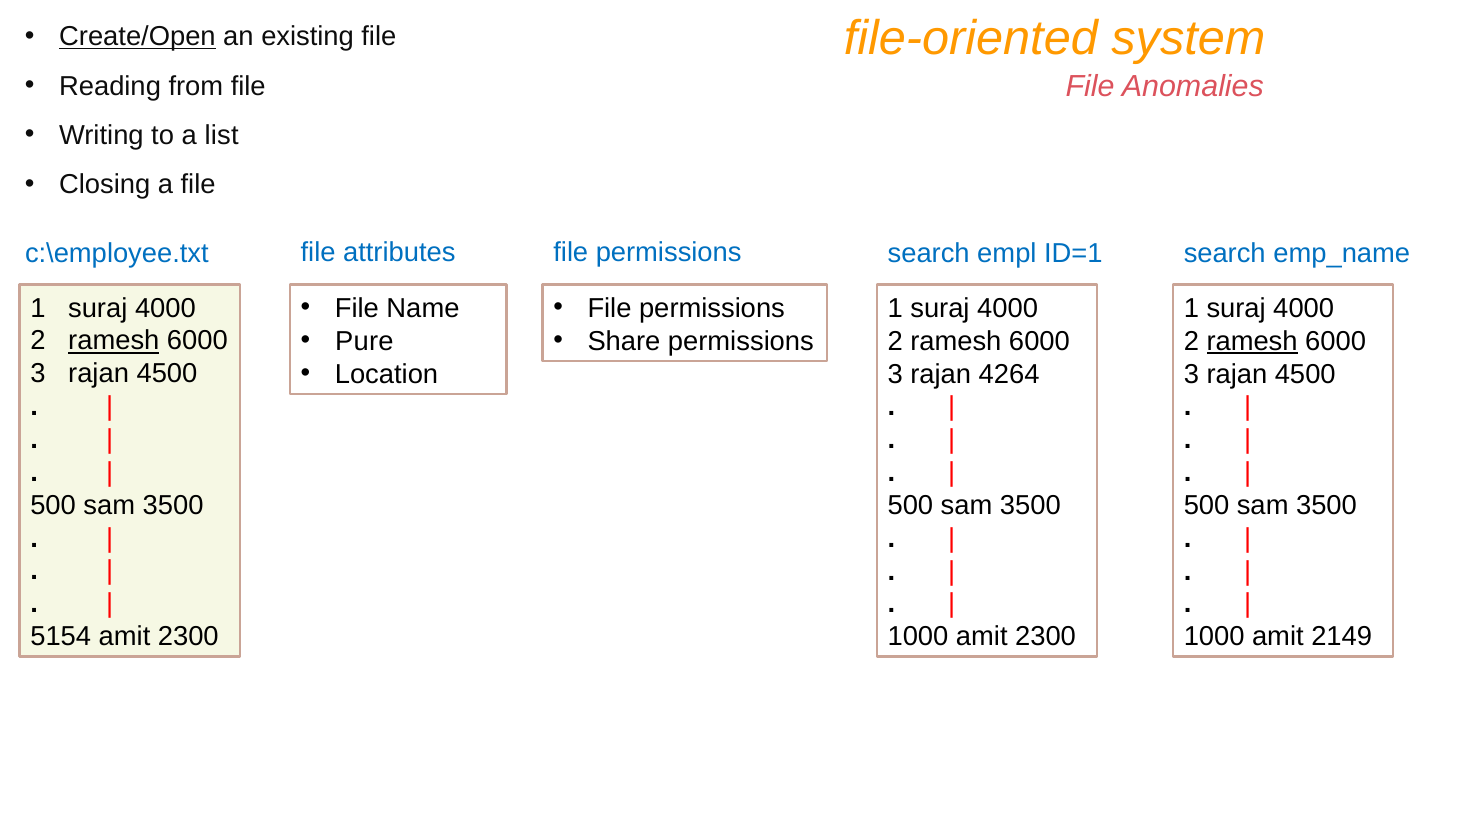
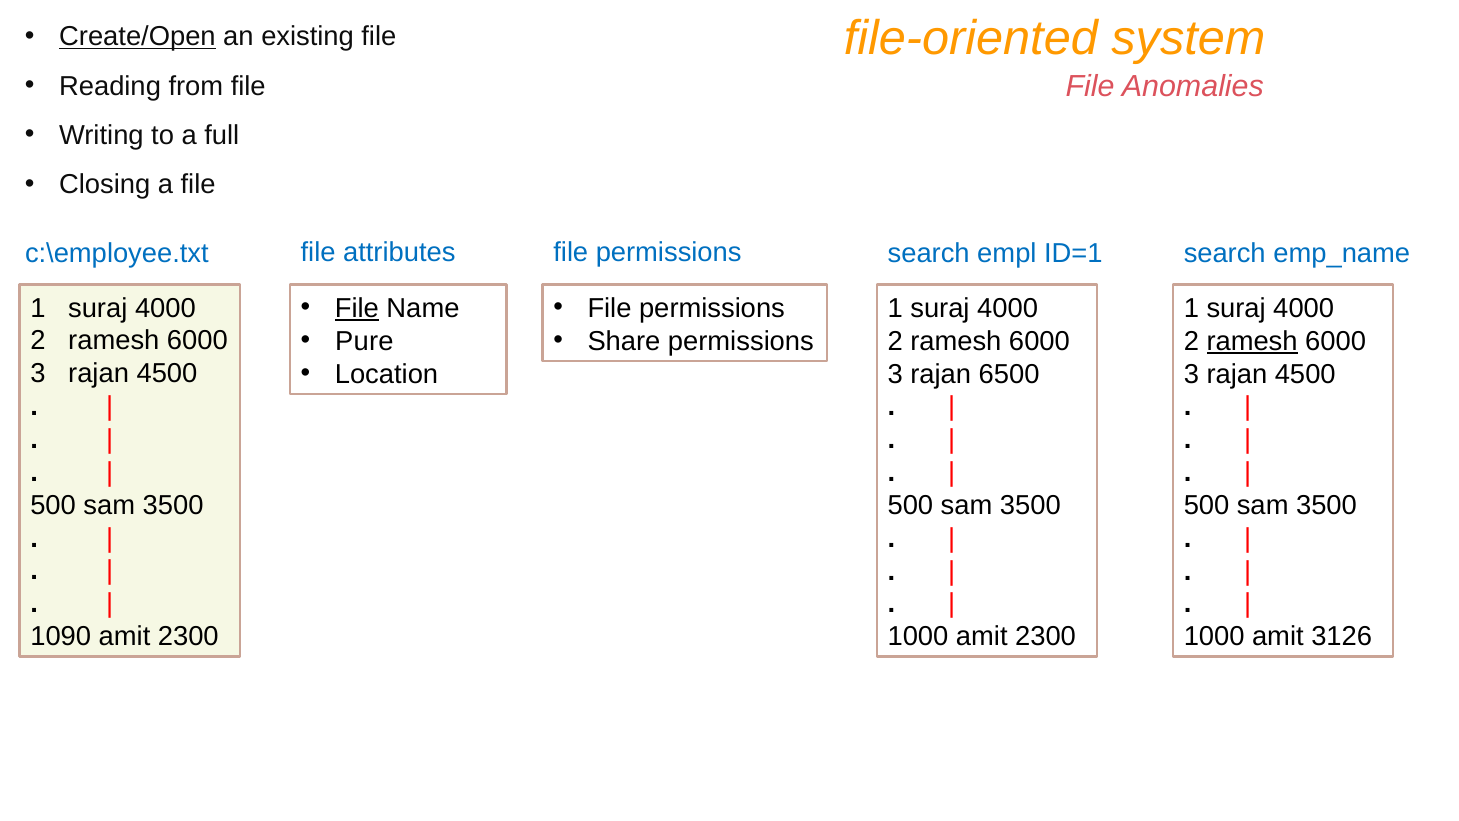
list: list -> full (222, 135)
File underline: none -> present (357, 308)
ramesh underline: present -> none (114, 341)
4264: 4264 -> 6500 (1009, 374)
5154: 5154 -> 1090 (61, 636)
2149: 2149 -> 3126 (1342, 636)
